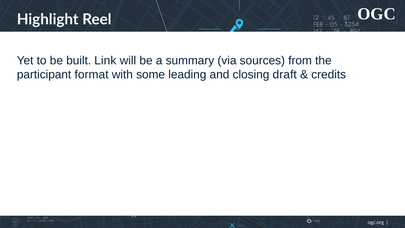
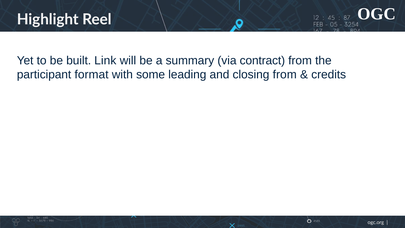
sources: sources -> contract (262, 60)
closing draft: draft -> from (285, 75)
